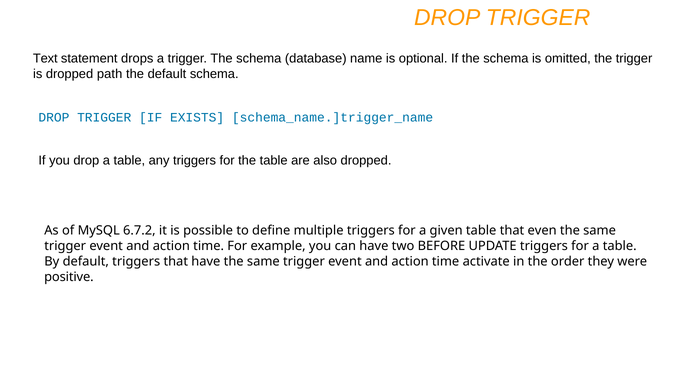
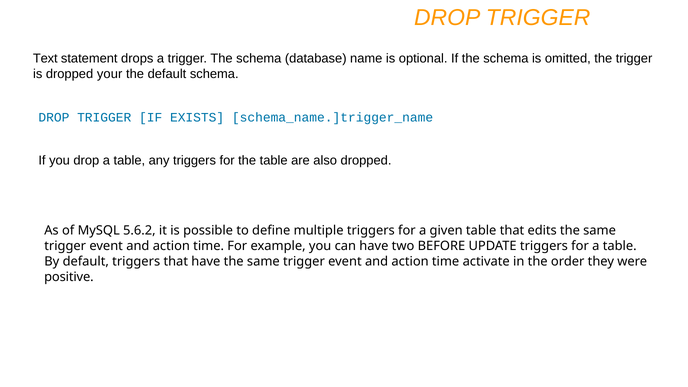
path: path -> your (110, 74)
6.7.2: 6.7.2 -> 5.6.2 (139, 230)
even: even -> edits (542, 230)
